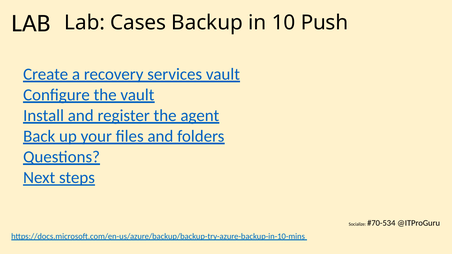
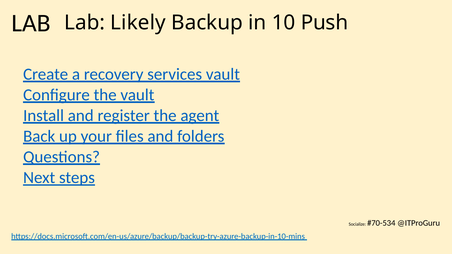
Cases: Cases -> Likely (138, 23)
